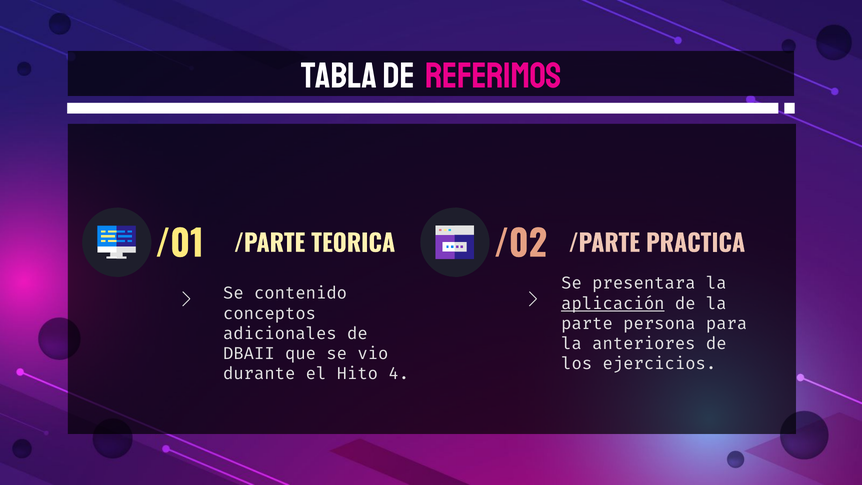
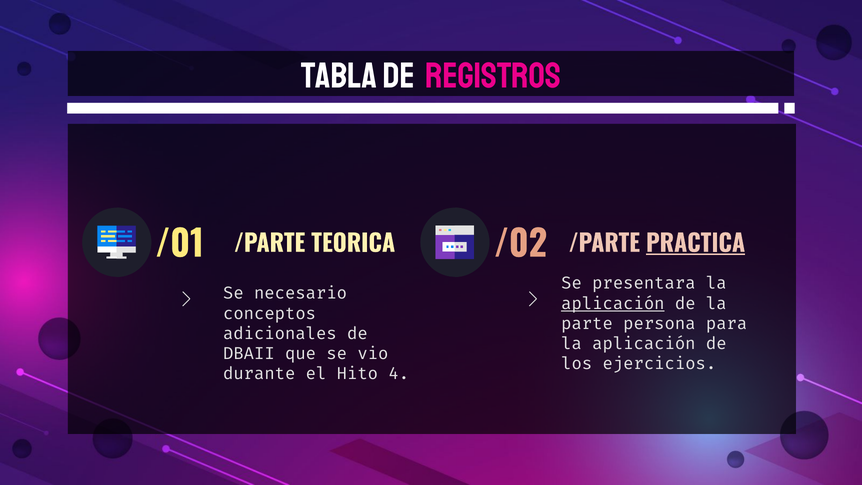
referimos: referimos -> registros (493, 76)
PRACTICA underline: none -> present (696, 244)
contenido: contenido -> necesario (301, 293)
anteriores: anteriores -> aplicación (644, 344)
